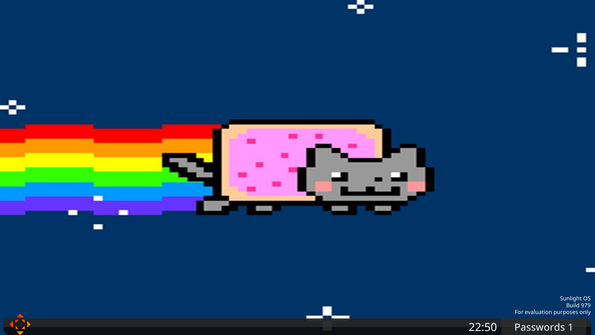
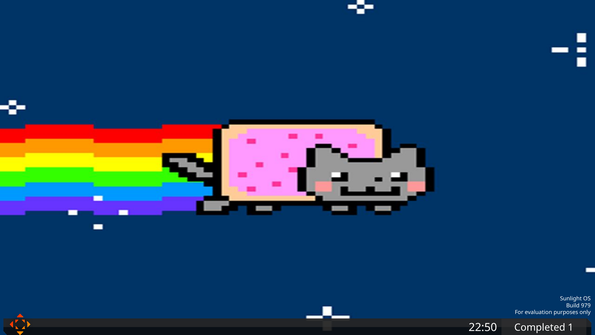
Passwords: Passwords -> Completed (540, 327)
